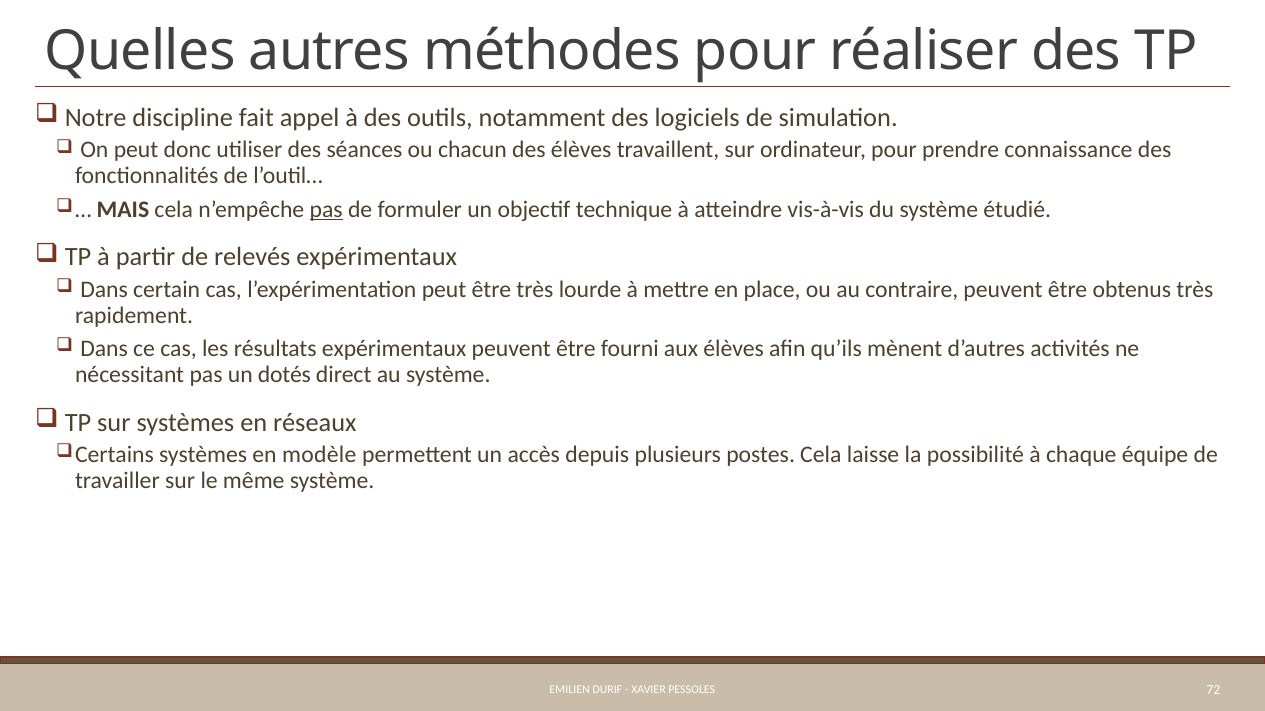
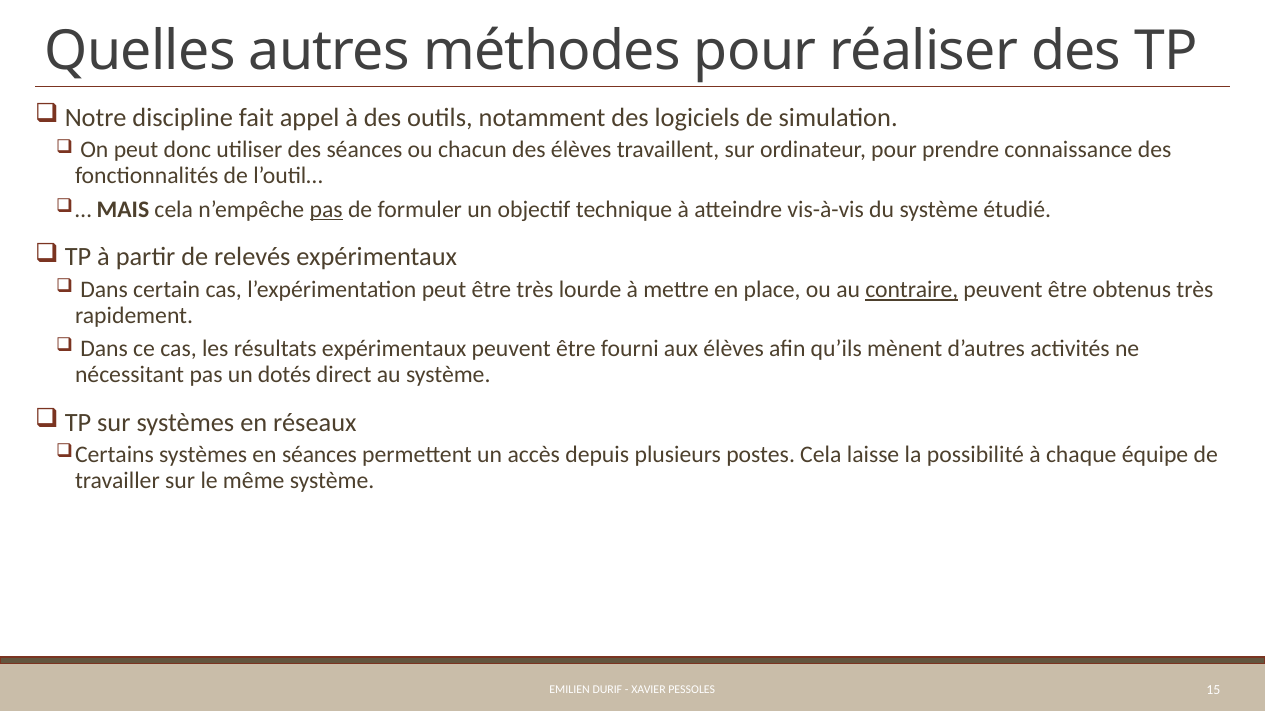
contraire underline: none -> present (912, 290)
en modèle: modèle -> séances (319, 455)
72: 72 -> 15 (1213, 690)
